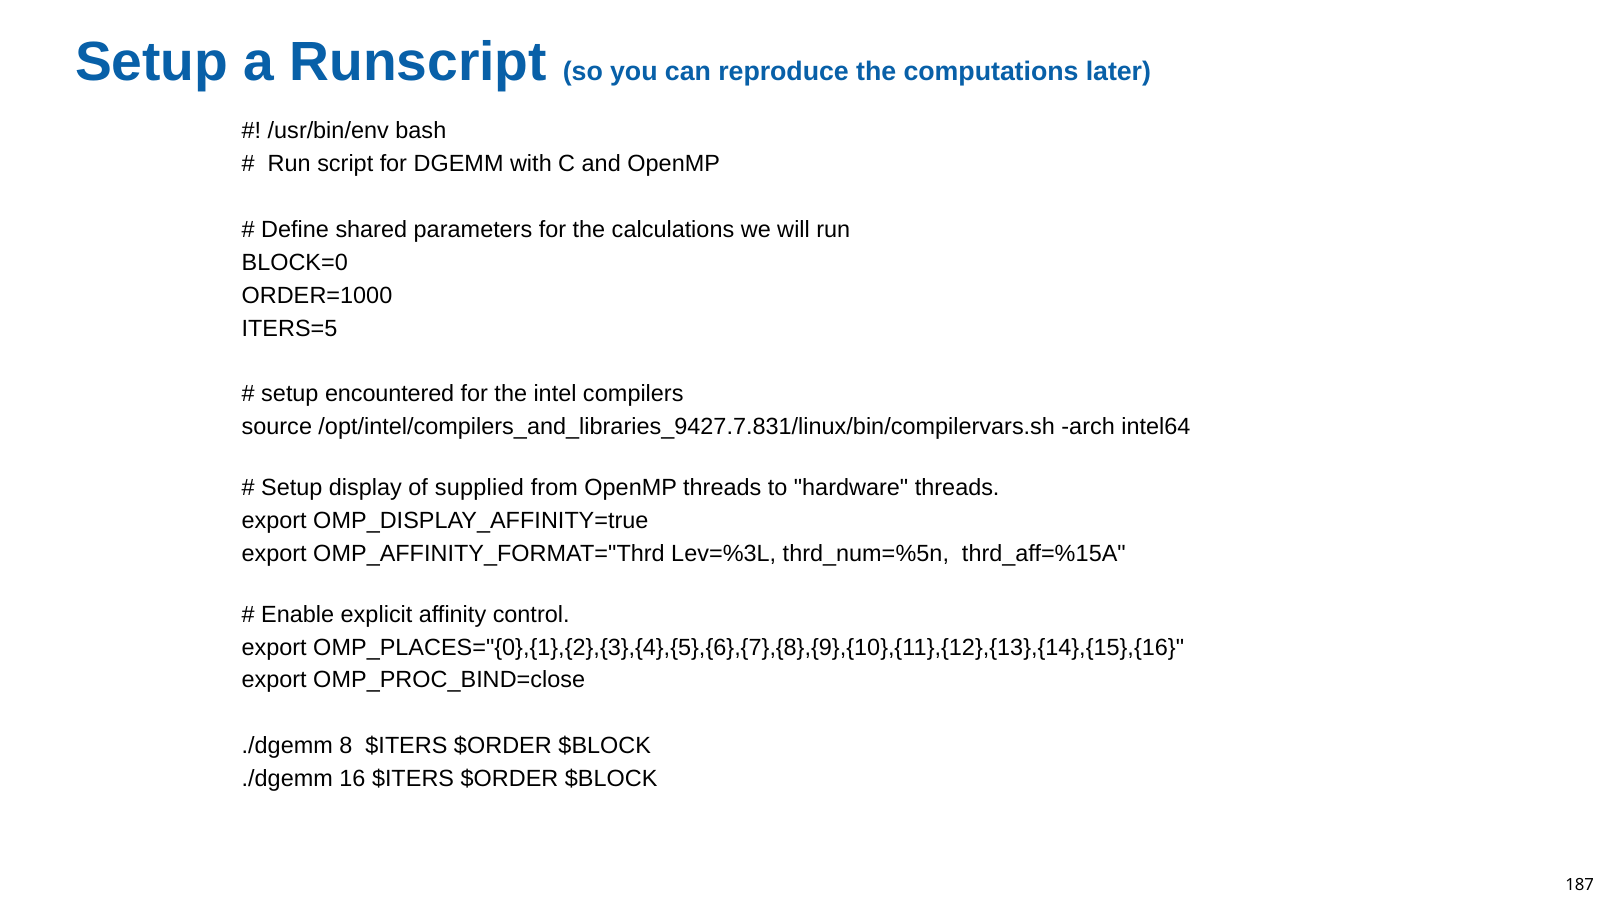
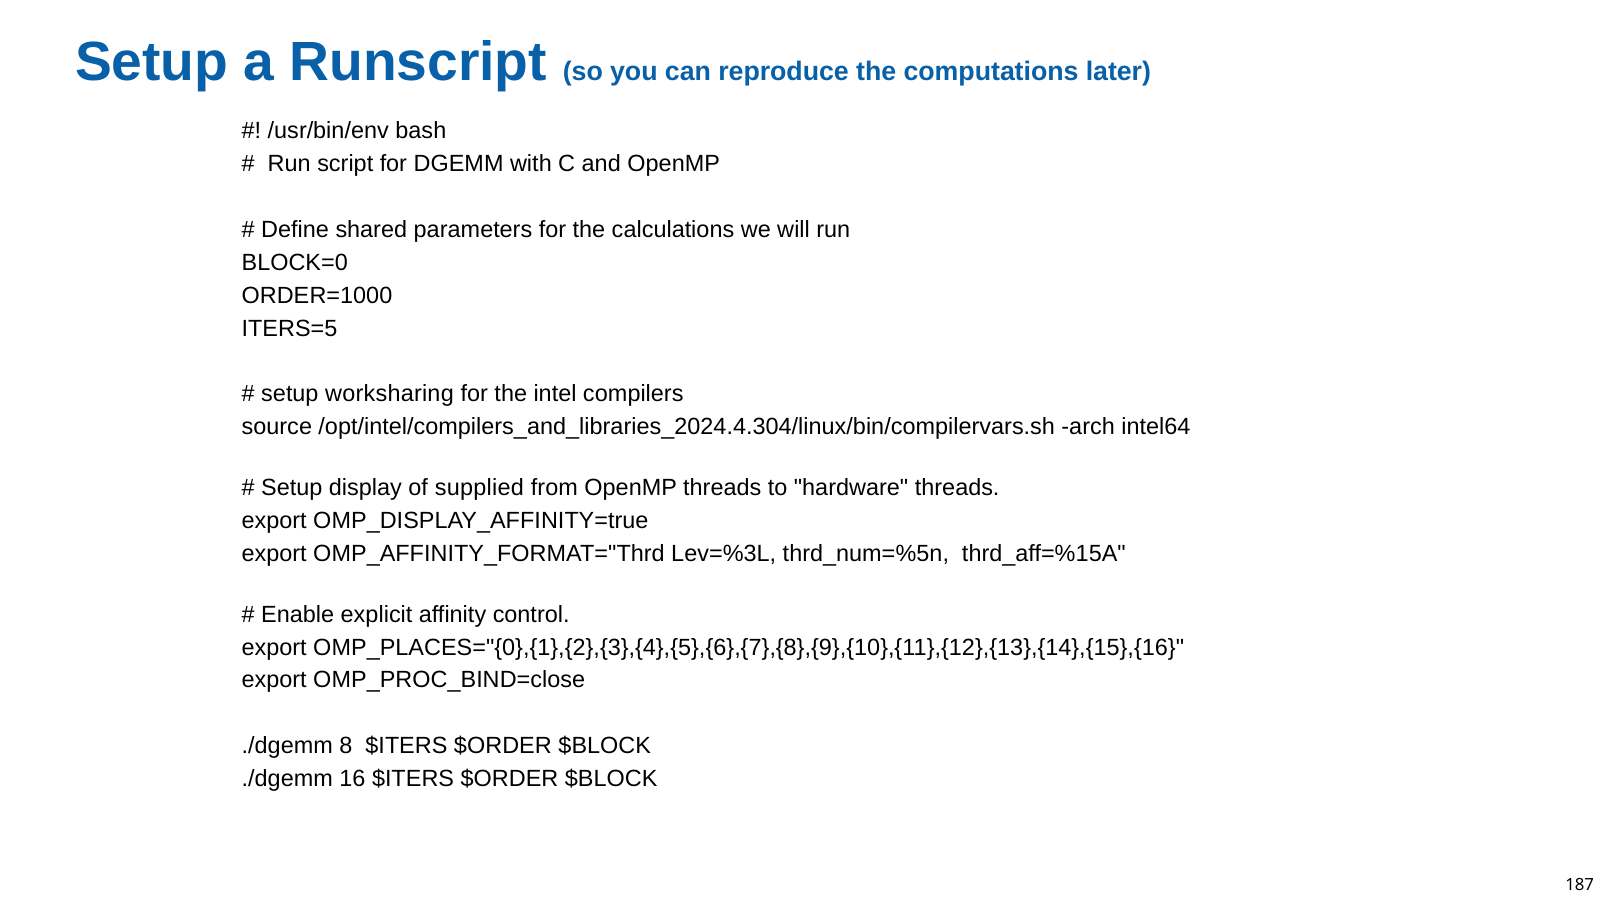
encountered: encountered -> worksharing (389, 394)
/opt/intel/compilers_and_libraries_9427.7.831/linux/bin/compilervars.sh: /opt/intel/compilers_and_libraries_9427.7.831/linux/bin/compilervars.sh -> /opt/intel/compilers_and_libraries_2024.4.304/linux/bin/compilervars.sh (687, 427)
